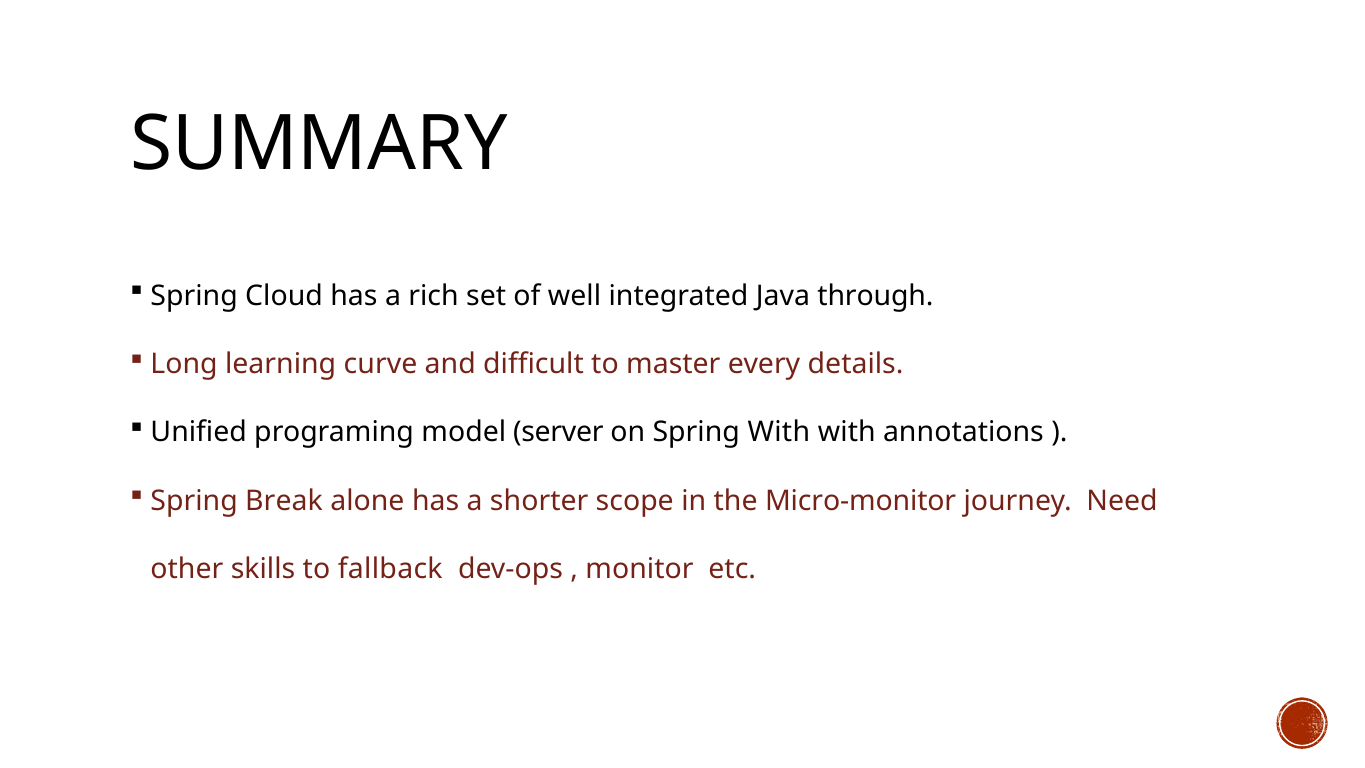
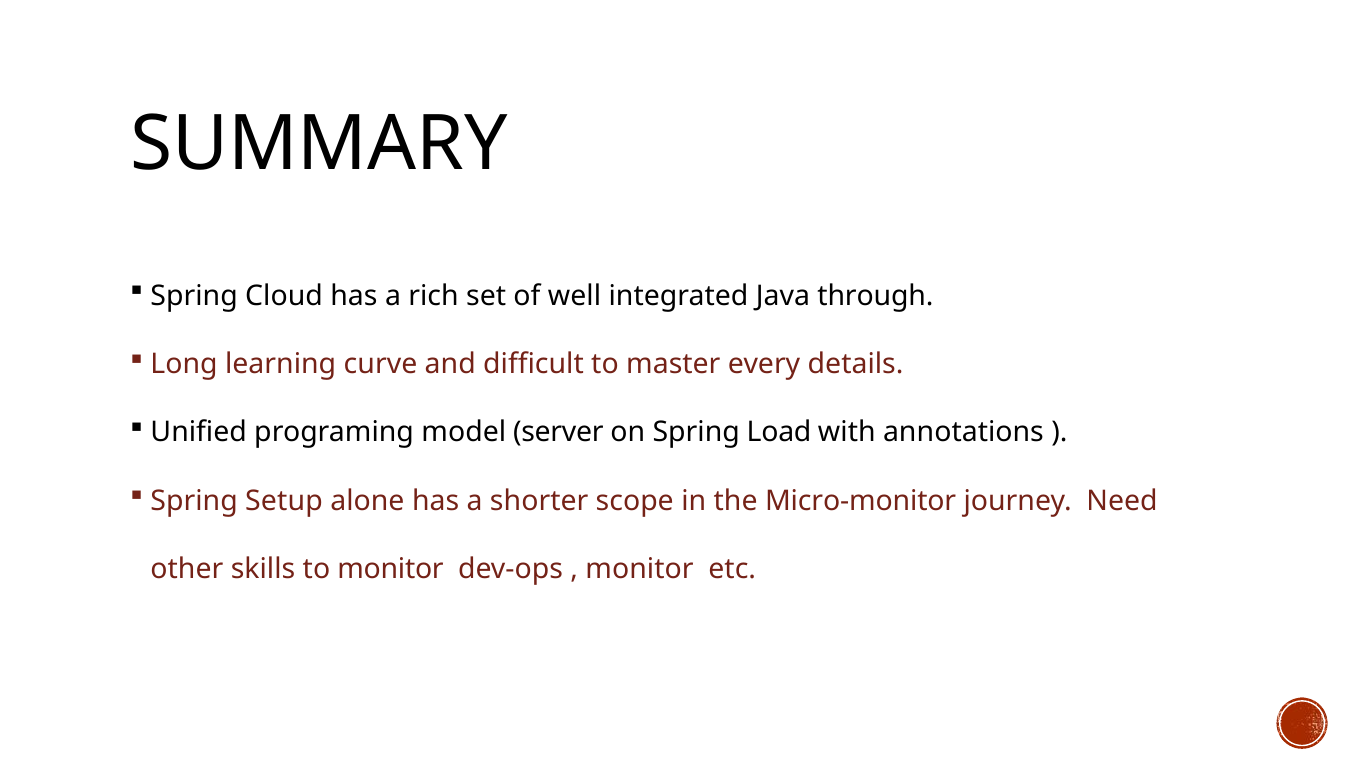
Spring With: With -> Load (779, 432)
Break: Break -> Setup (284, 501)
to fallback: fallback -> monitor (391, 569)
